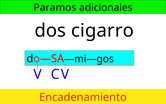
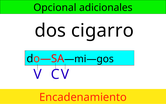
Paramos: Paramos -> Opcional (55, 8)
